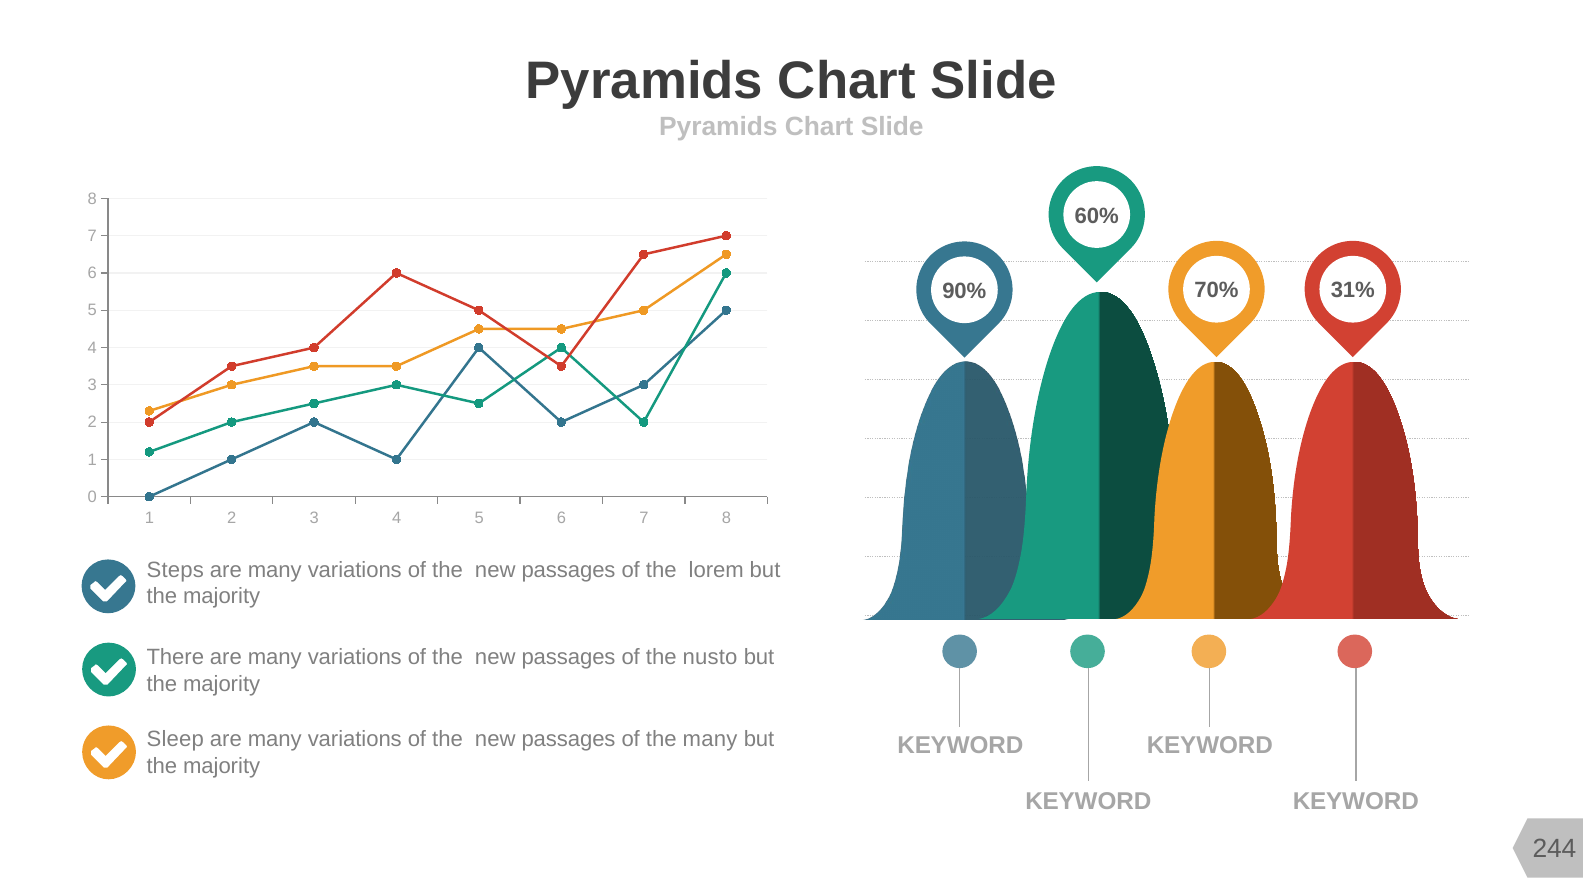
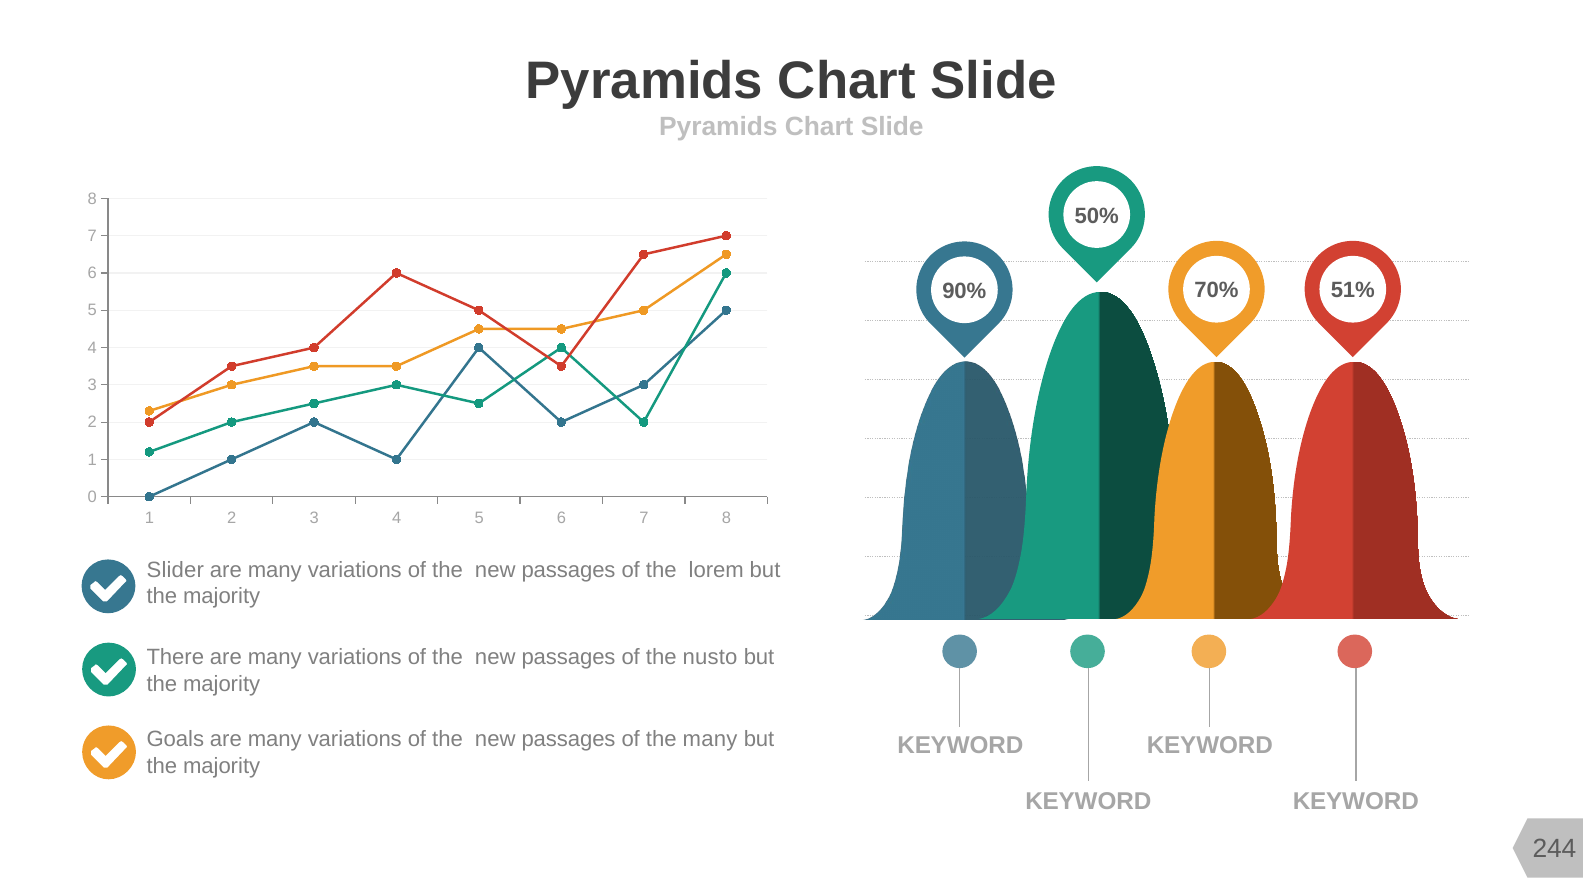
60%: 60% -> 50% (1097, 216)
31%: 31% -> 51% (1353, 291)
Steps: Steps -> Slider (175, 570)
Sleep: Sleep -> Goals (175, 739)
